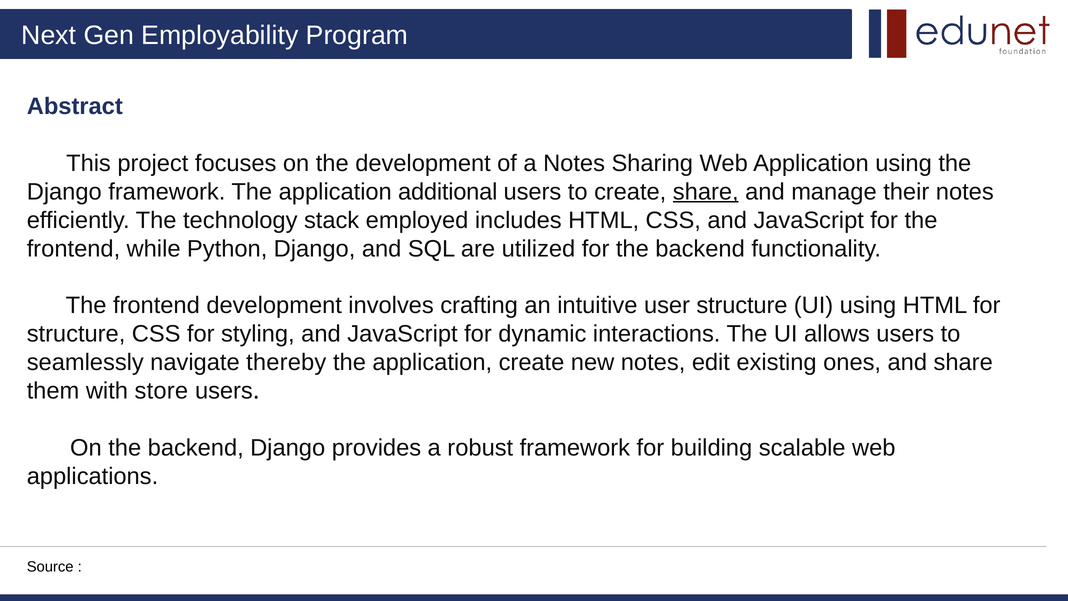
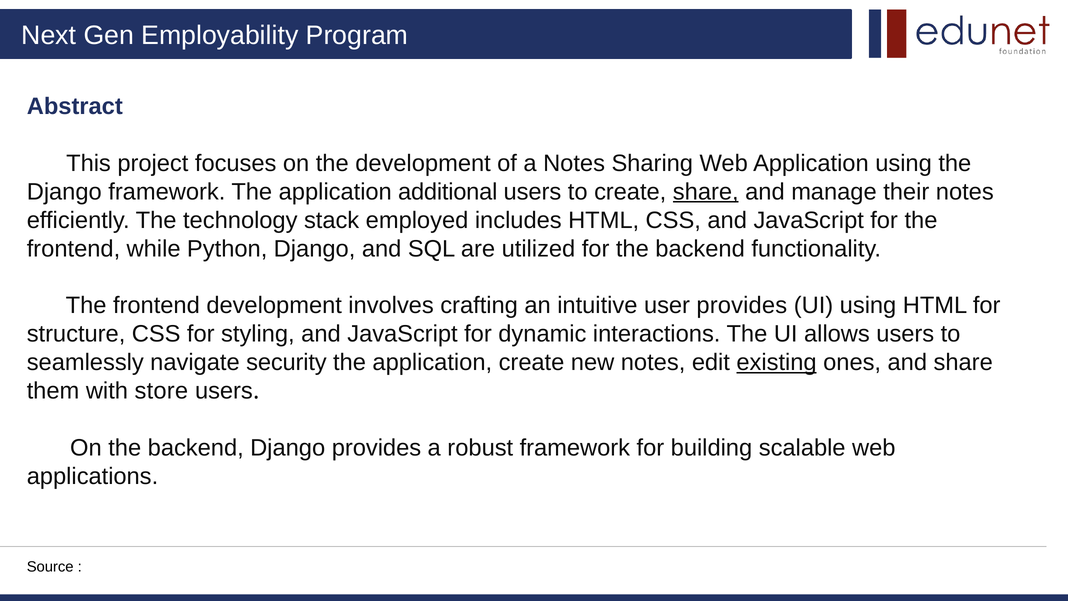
user structure: structure -> provides (742, 306)
thereby: thereby -> security (286, 362)
existing underline: none -> present (777, 362)
